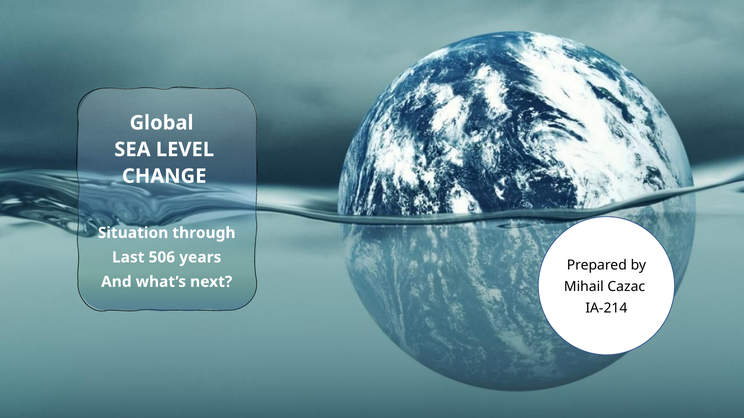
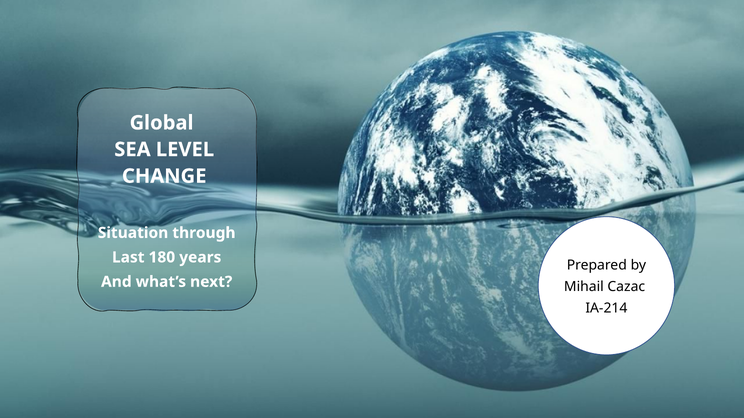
506: 506 -> 180 (162, 258)
